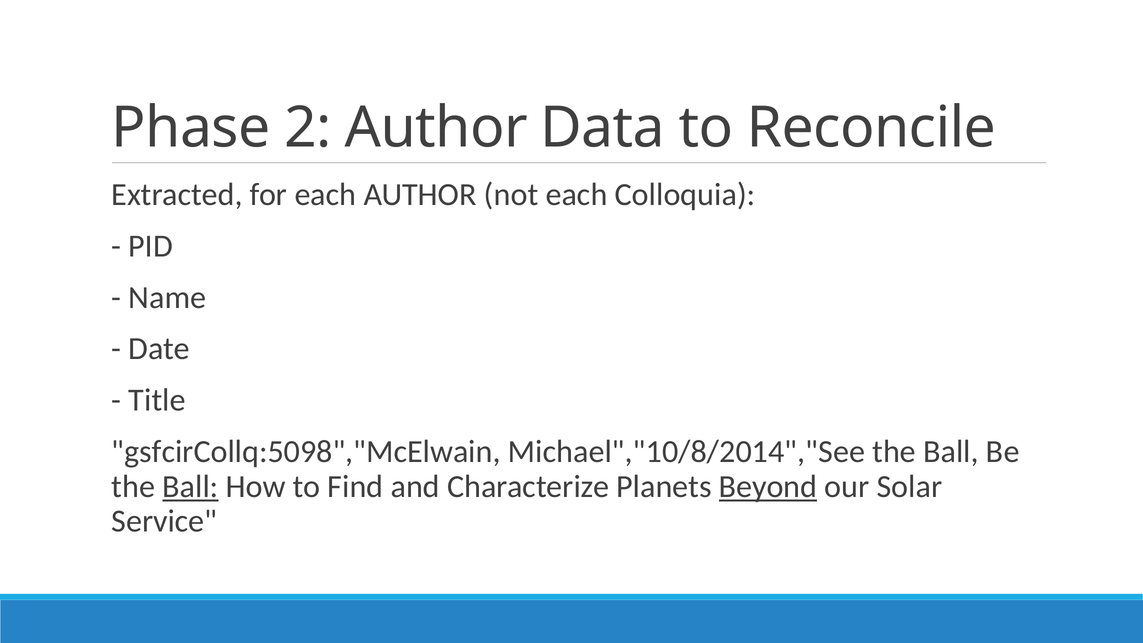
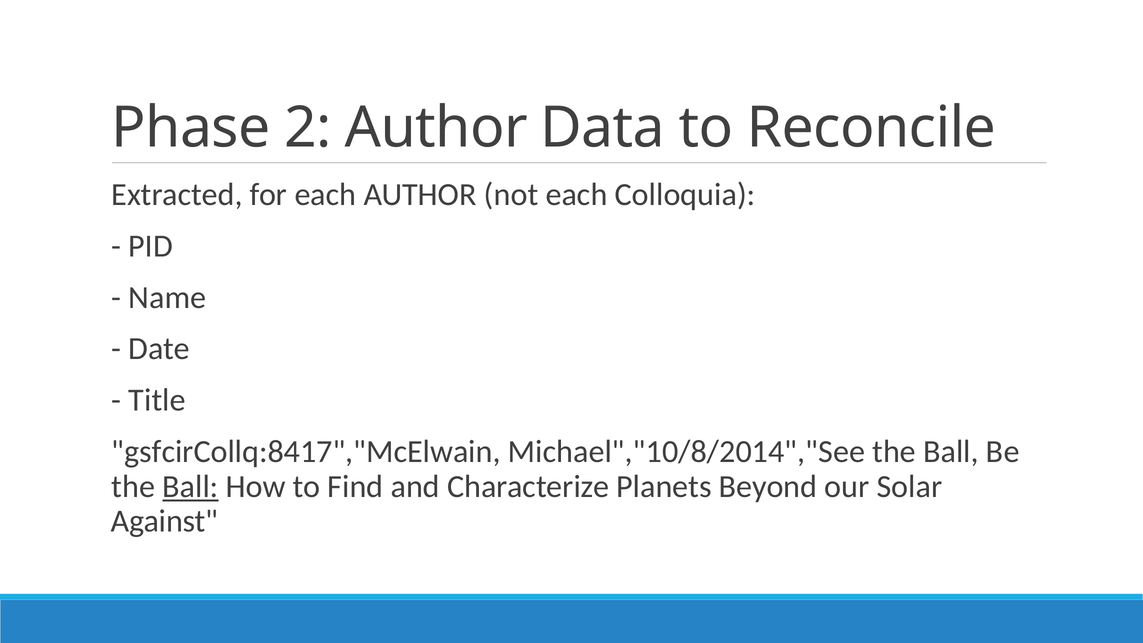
gsfcirCollq:5098","McElwain: gsfcirCollq:5098","McElwain -> gsfcirCollq:8417","McElwain (306, 452)
Beyond underline: present -> none (768, 486)
Service: Service -> Against (164, 521)
